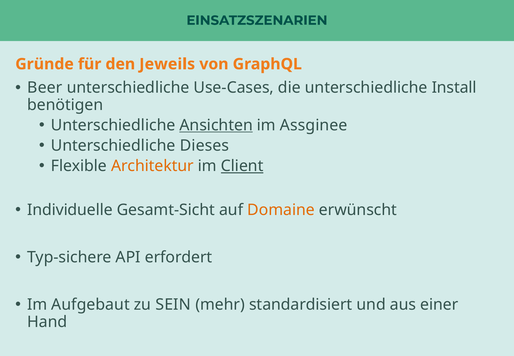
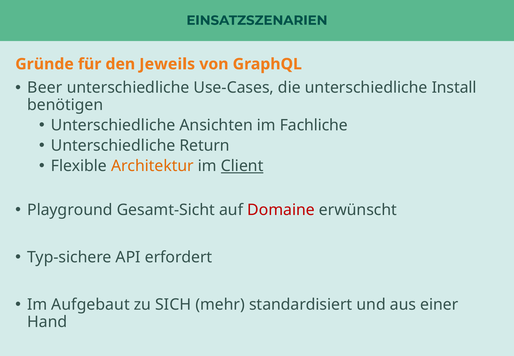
Ansichten underline: present -> none (216, 125)
Assginee: Assginee -> Fachliche (314, 125)
Dieses: Dieses -> Return (205, 146)
Individuelle: Individuelle -> Playground (70, 210)
Domaine colour: orange -> red (281, 210)
SEIN: SEIN -> SICH (173, 305)
